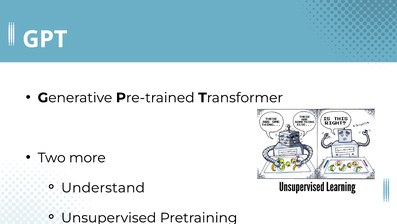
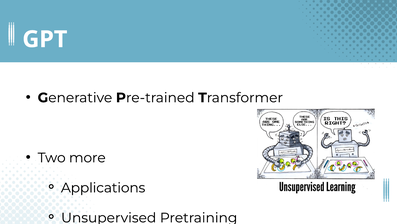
Understand: Understand -> Applications (103, 187)
